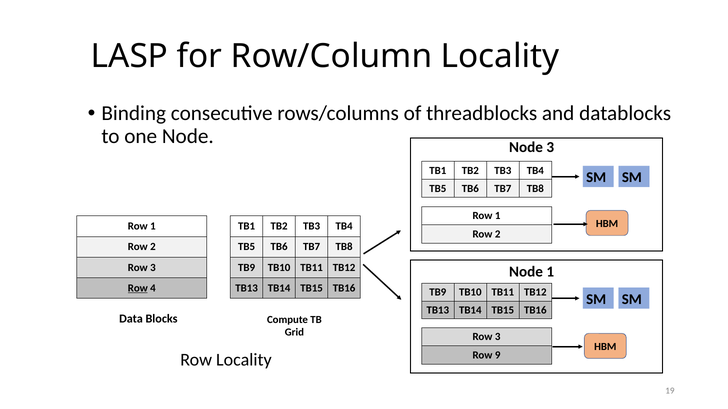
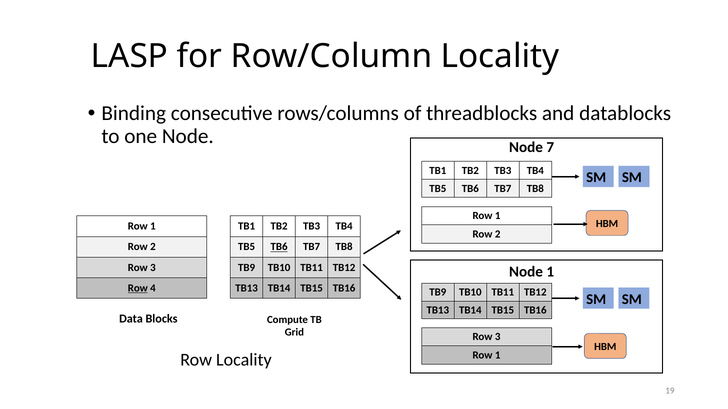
Node 3: 3 -> 7 (550, 147)
TB6 underline: none -> present (279, 247)
9: 9 -> 1 (498, 356)
